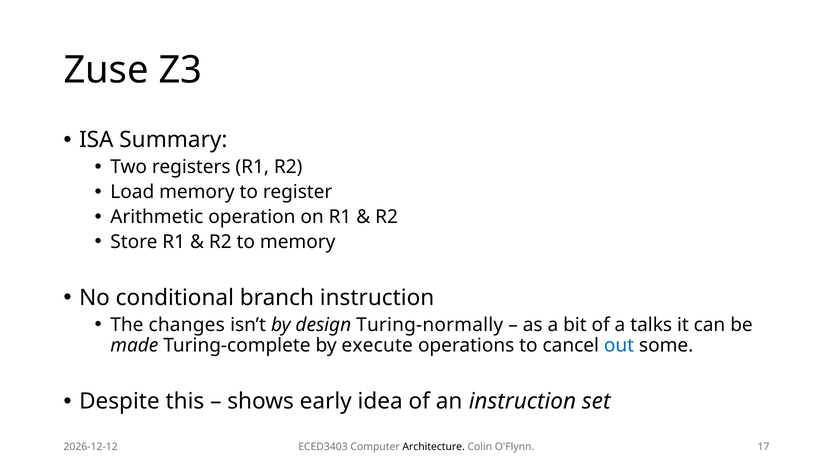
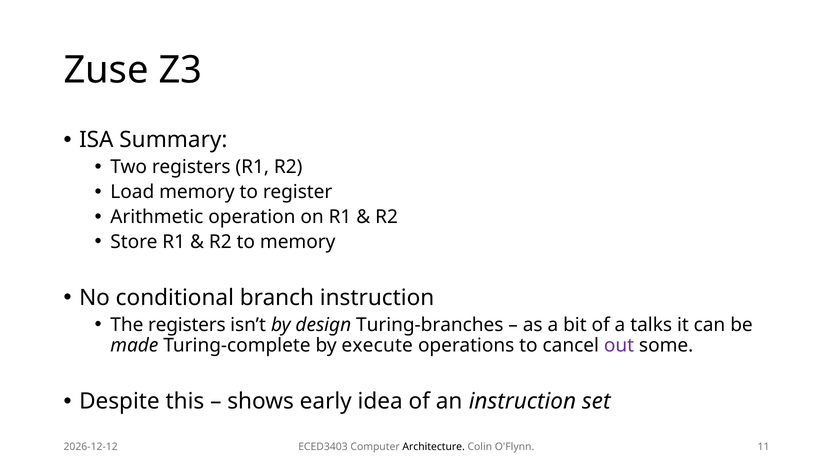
The changes: changes -> registers (187, 324)
Turing-normally: Turing-normally -> Turing-branches (430, 324)
out colour: blue -> purple (619, 345)
17: 17 -> 11 (764, 447)
